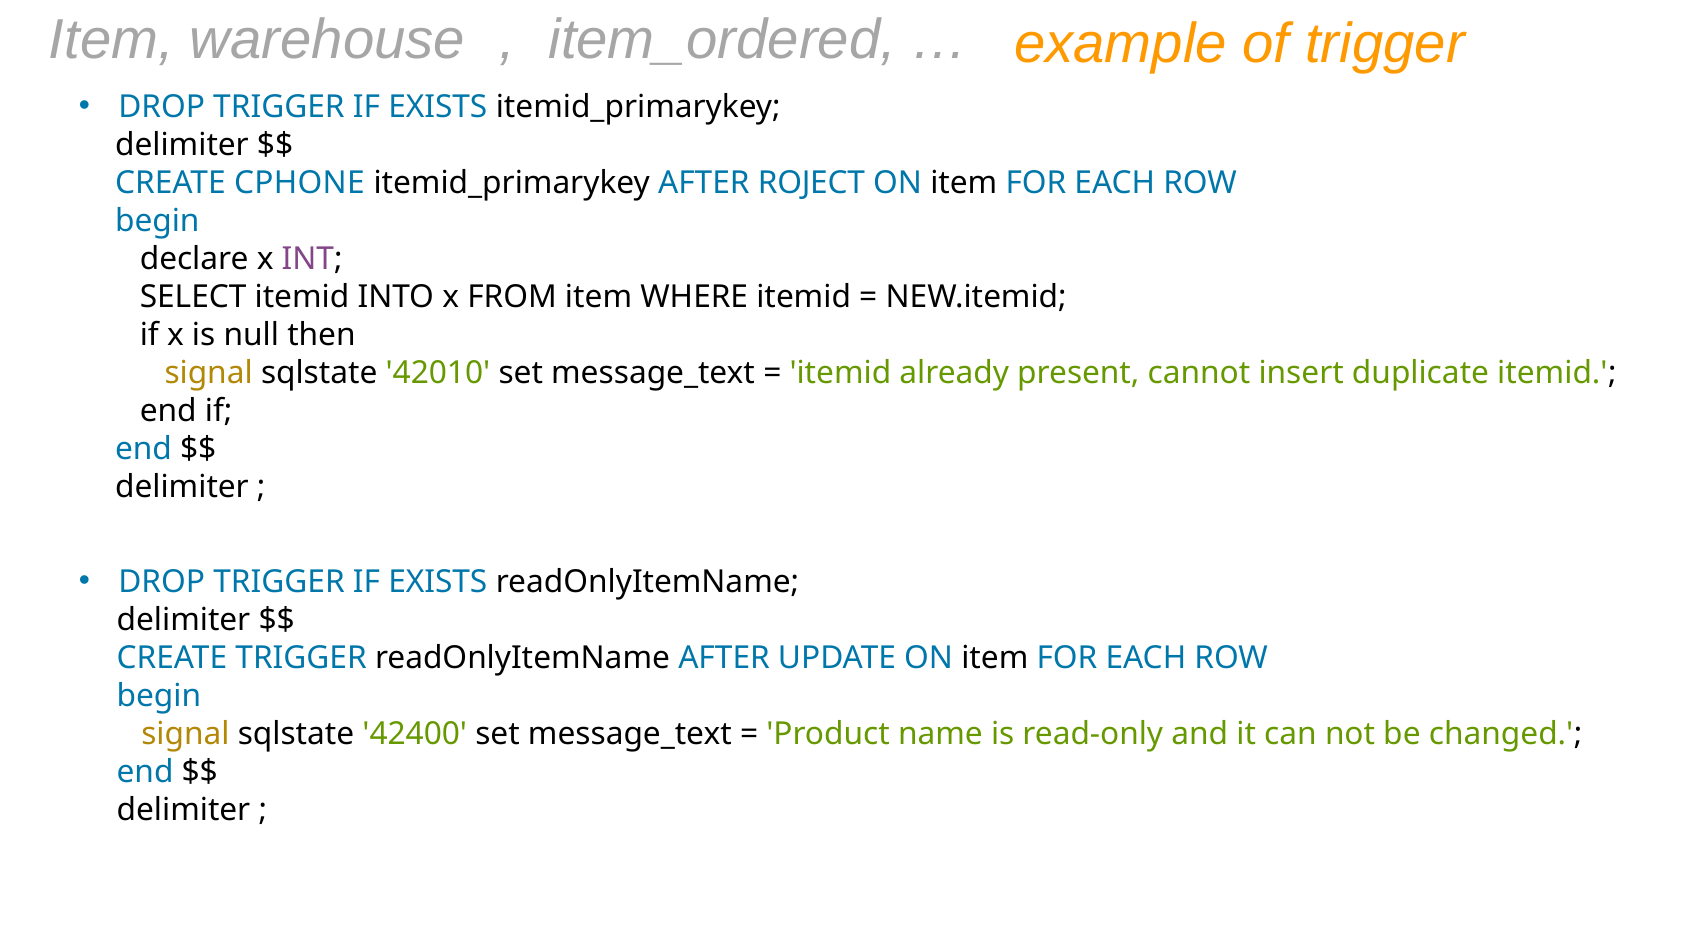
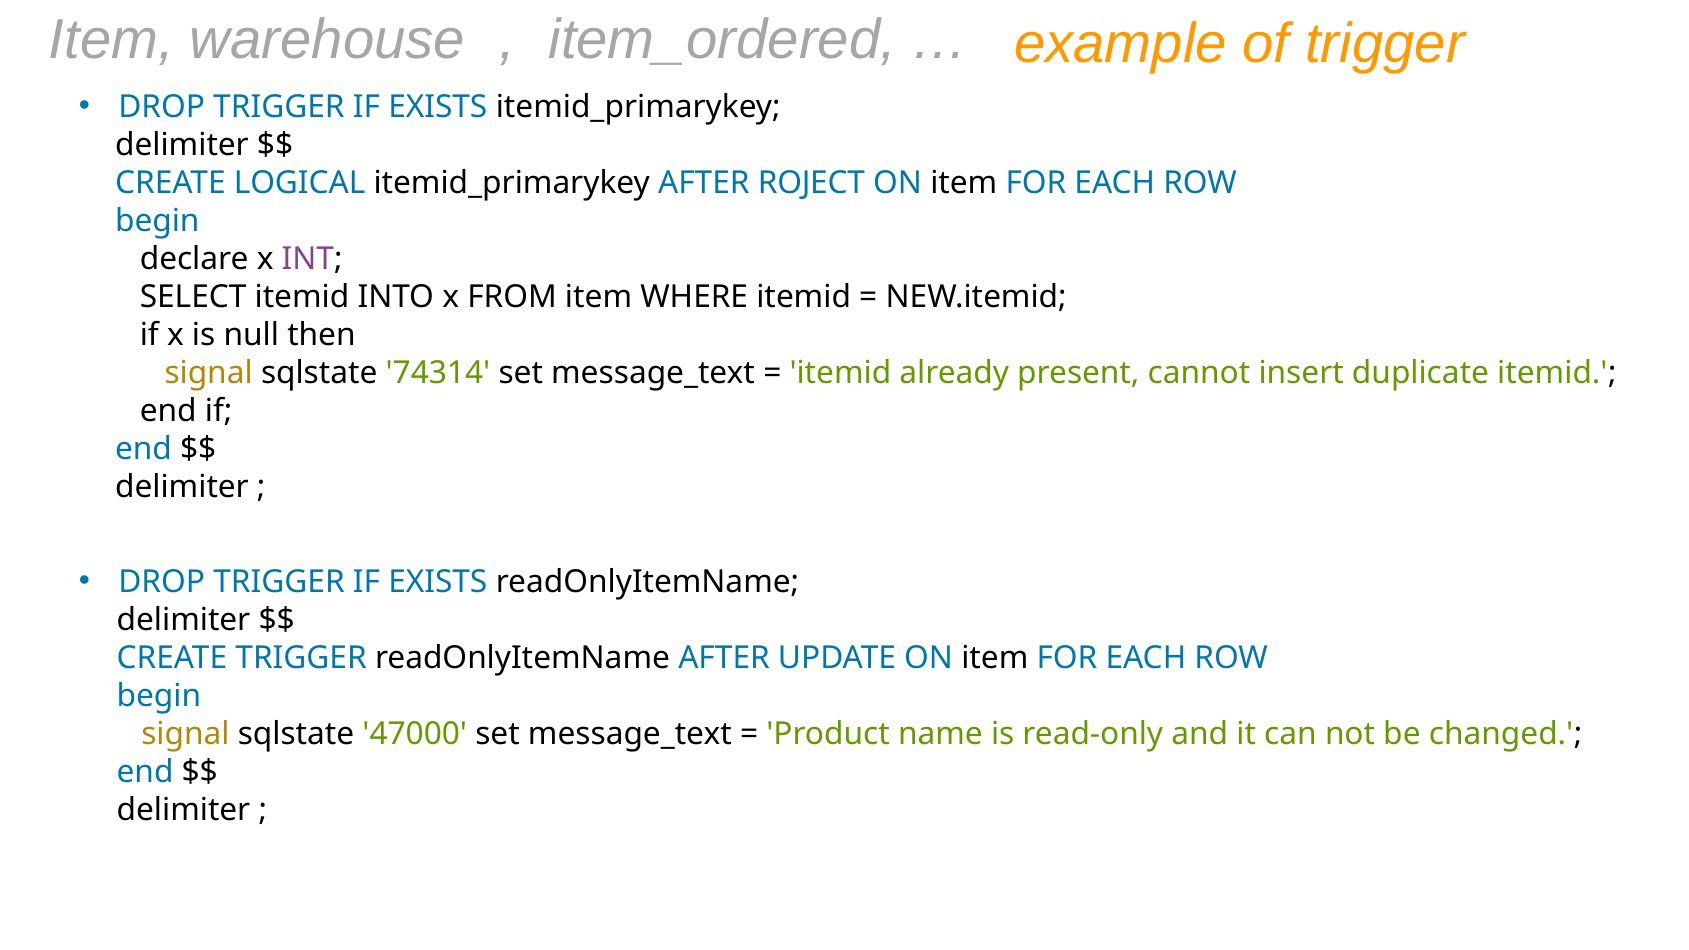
CPHONE: CPHONE -> LOGICAL (300, 183)
42010: 42010 -> 74314 (438, 373)
42400: 42400 -> 47000 (415, 734)
